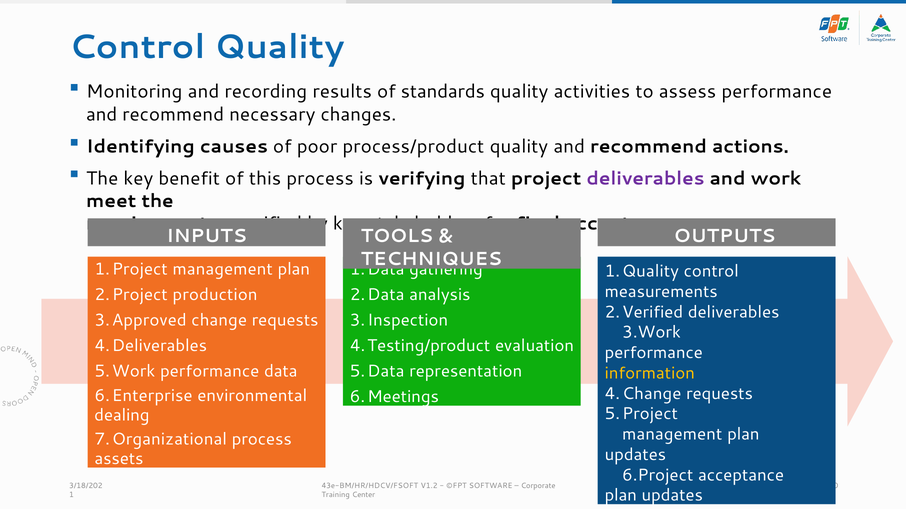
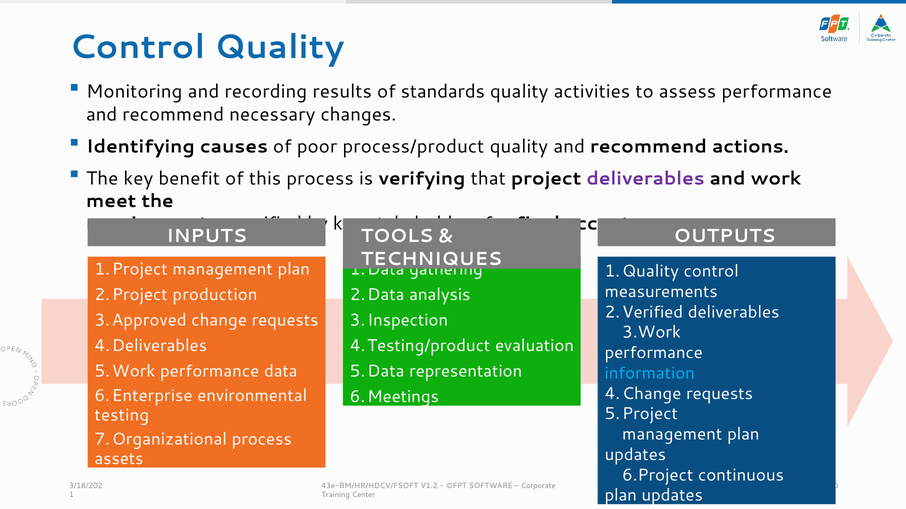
information colour: yellow -> light blue (650, 374)
dealing: dealing -> testing (122, 415)
acceptance: acceptance -> continuous (741, 475)
